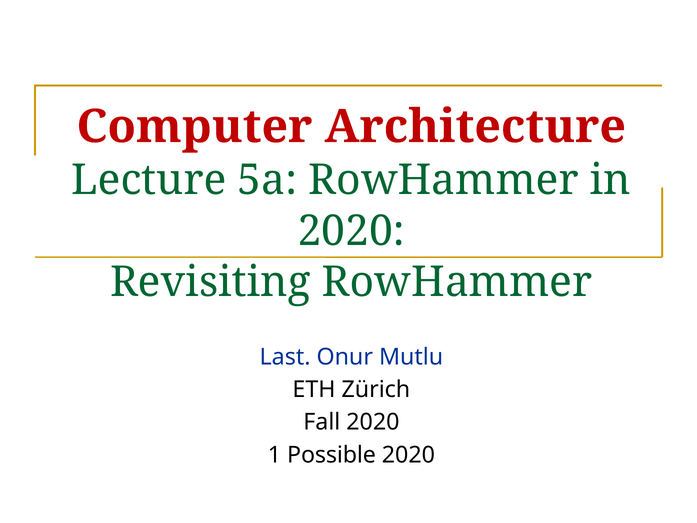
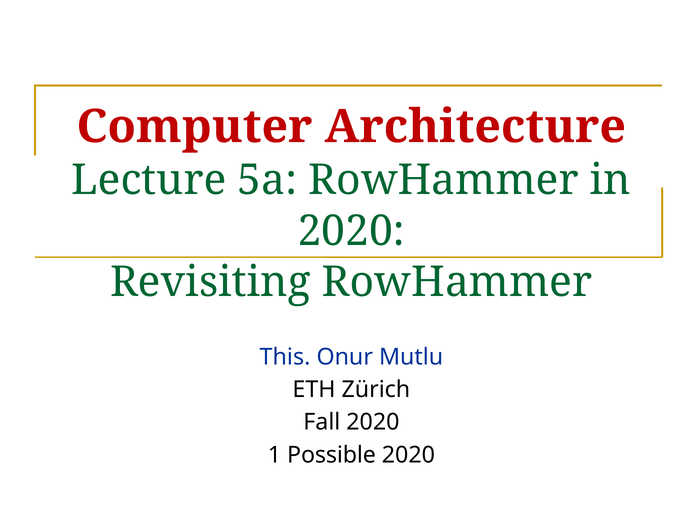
Last: Last -> This (285, 357)
